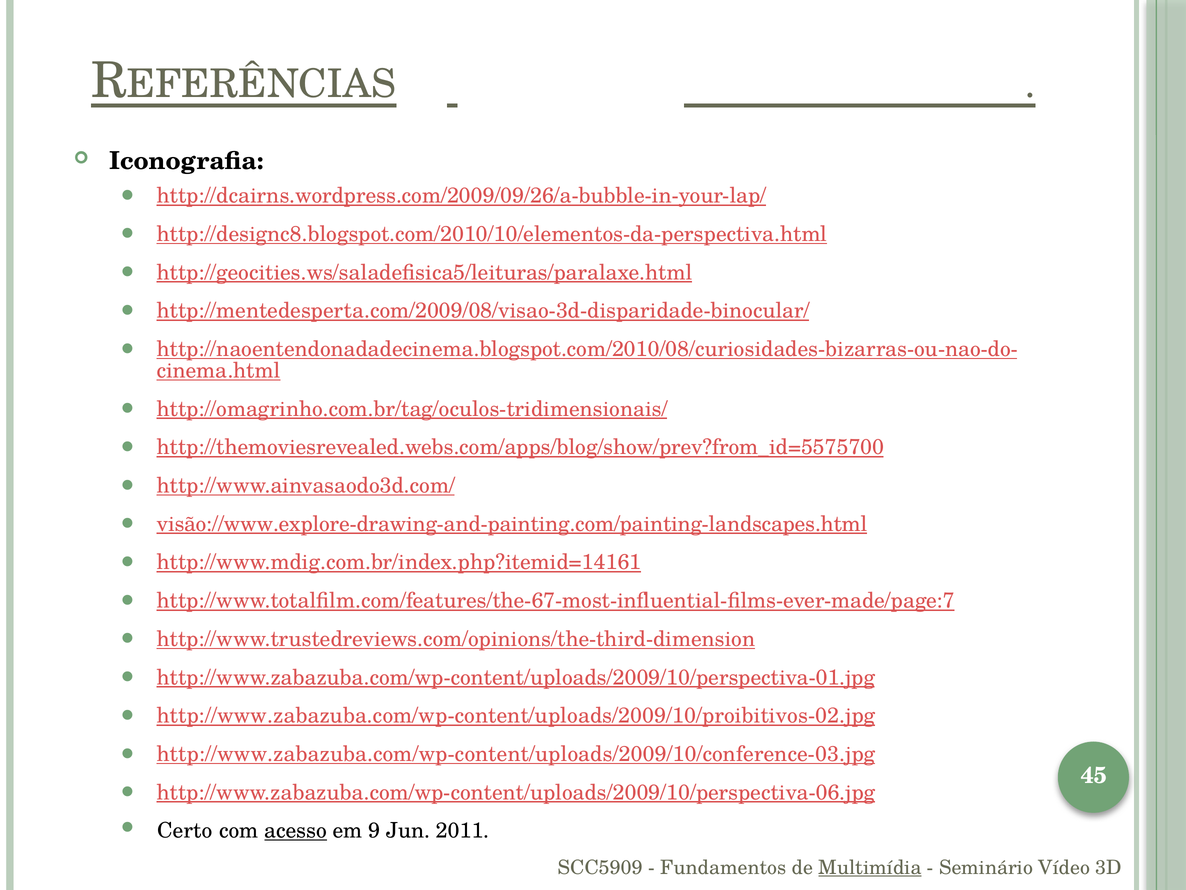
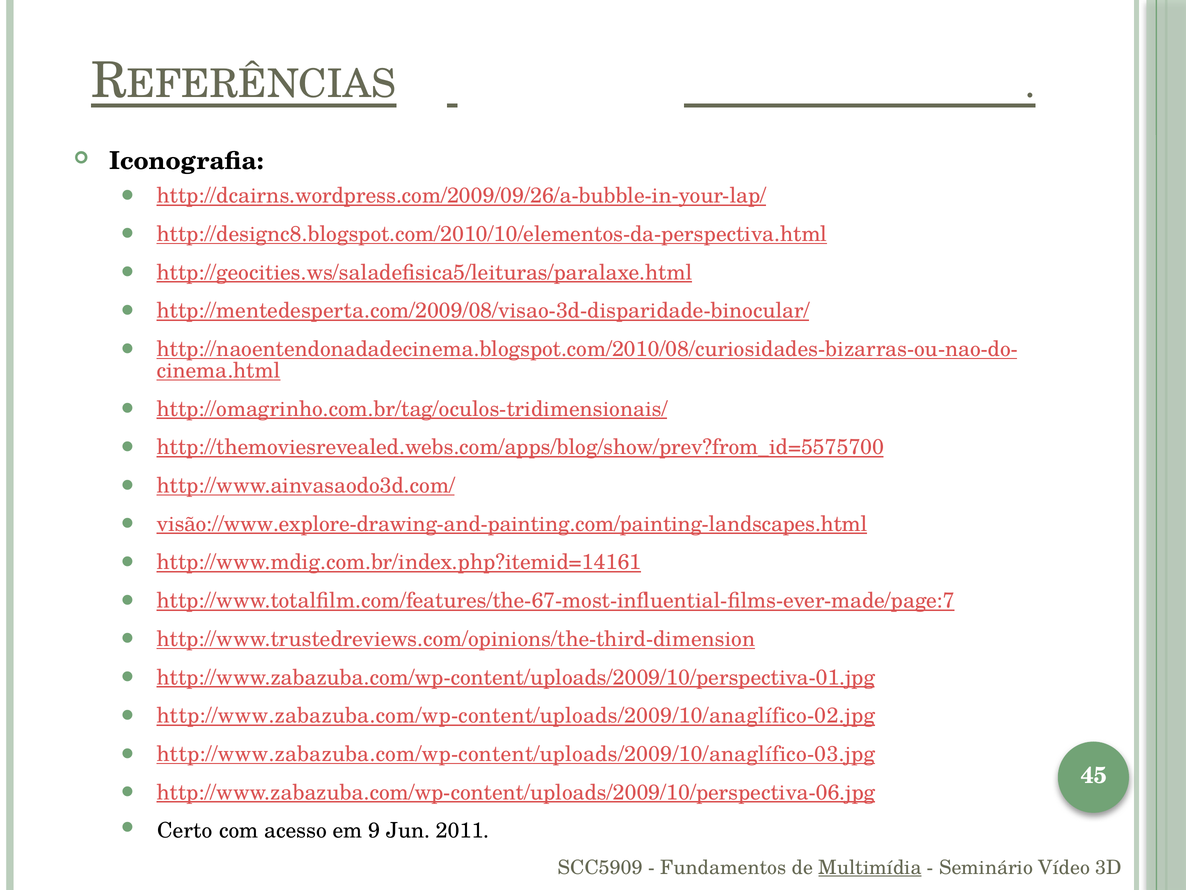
http://www.zabazuba.com/wp-content/uploads/2009/10/proibitivos-02.jpg: http://www.zabazuba.com/wp-content/uploads/2009/10/proibitivos-02.jpg -> http://www.zabazuba.com/wp-content/uploads/2009/10/anaglífico-02.jpg (516, 715)
http://www.zabazuba.com/wp-content/uploads/2009/10/conference-03.jpg: http://www.zabazuba.com/wp-content/uploads/2009/10/conference-03.jpg -> http://www.zabazuba.com/wp-content/uploads/2009/10/anaglífico-03.jpg (516, 754)
acesso underline: present -> none (296, 830)
